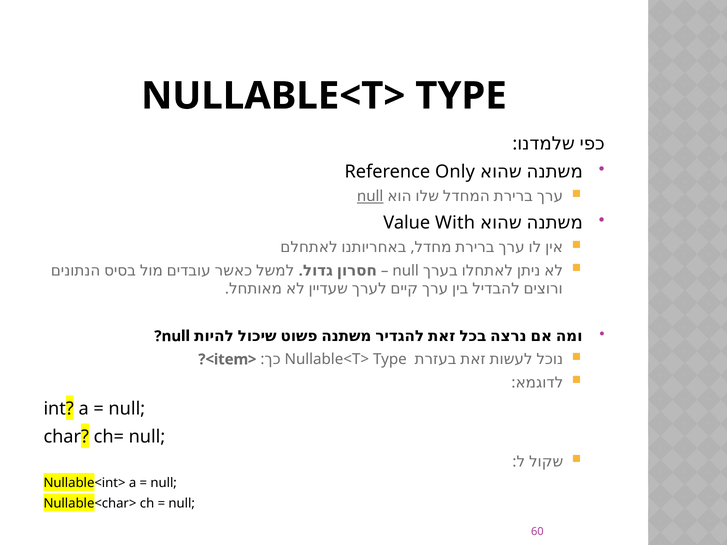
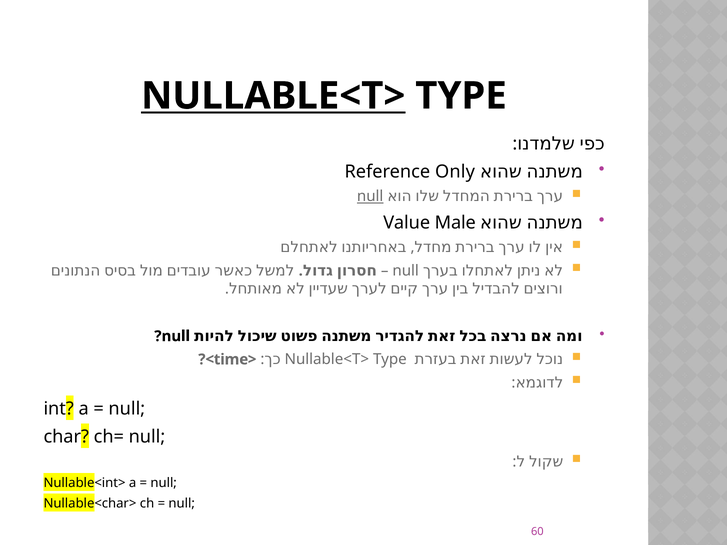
NULLABLE<T> underline: none -> present (273, 96)
With: With -> Male (455, 223)
item: item -> time (231, 360)
